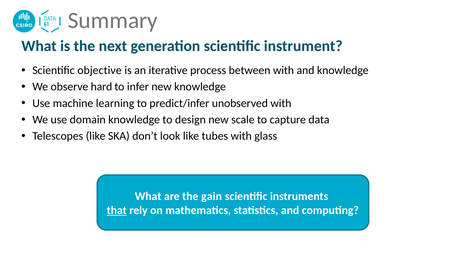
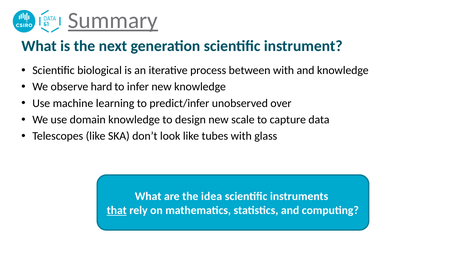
Summary underline: none -> present (113, 20)
objective: objective -> biological (100, 70)
unobserved with: with -> over (281, 103)
gain: gain -> idea (212, 196)
